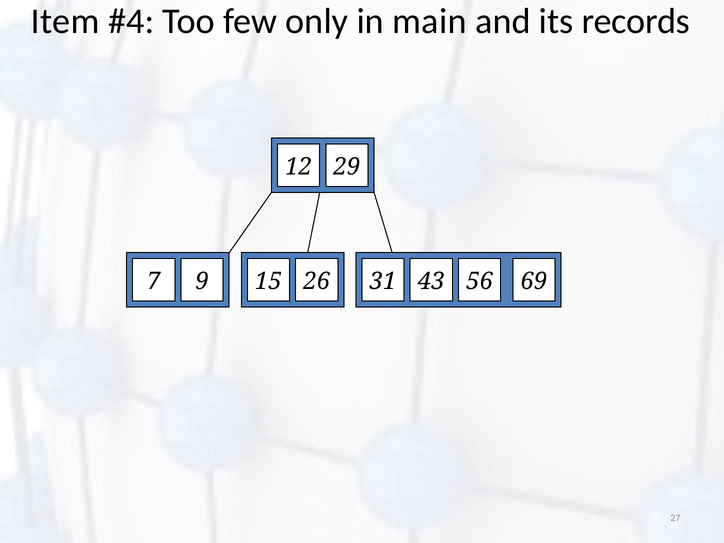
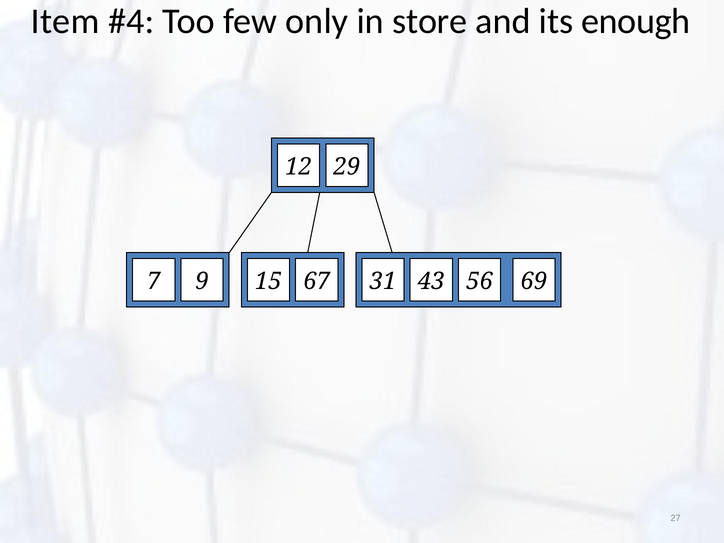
main: main -> store (430, 21)
records: records -> enough (636, 21)
26: 26 -> 67 (317, 282)
